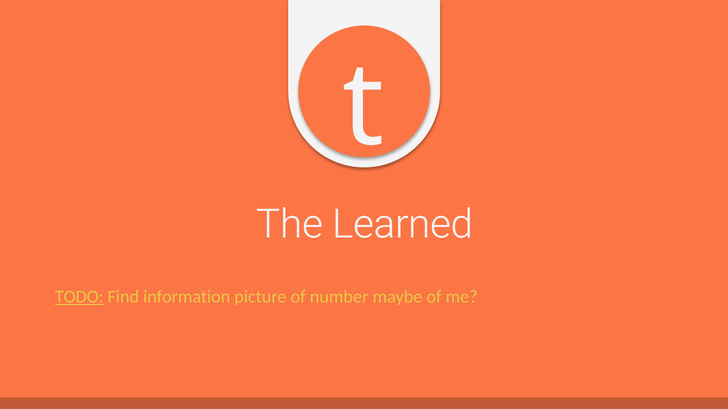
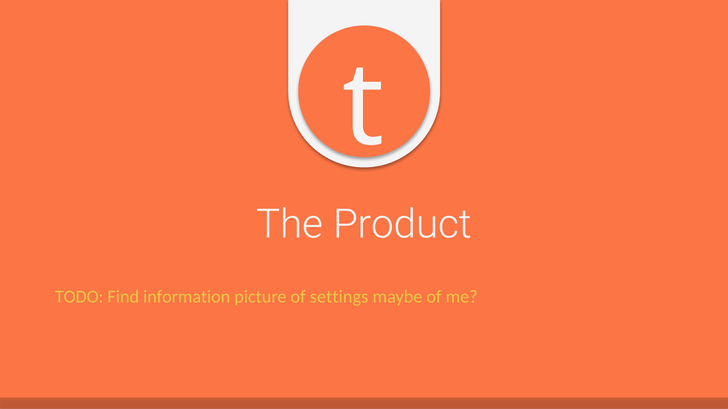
Learned: Learned -> Product (403, 225)
TODO underline: present -> none (79, 297)
number: number -> settings (339, 297)
